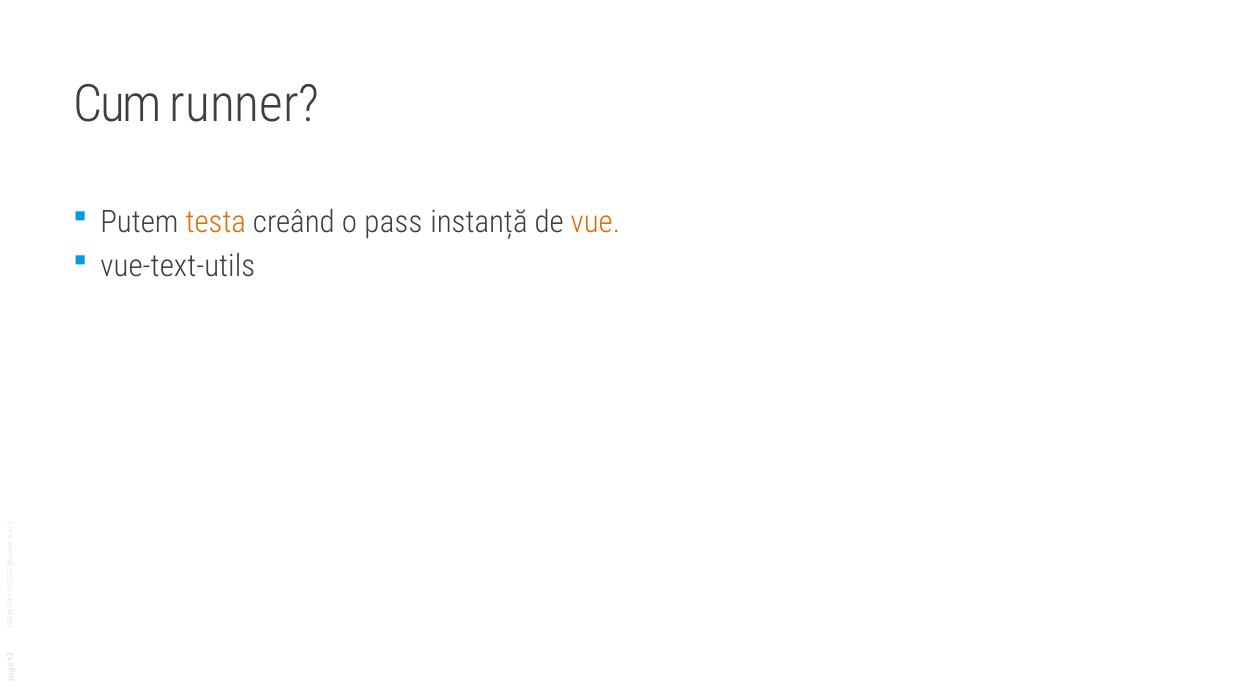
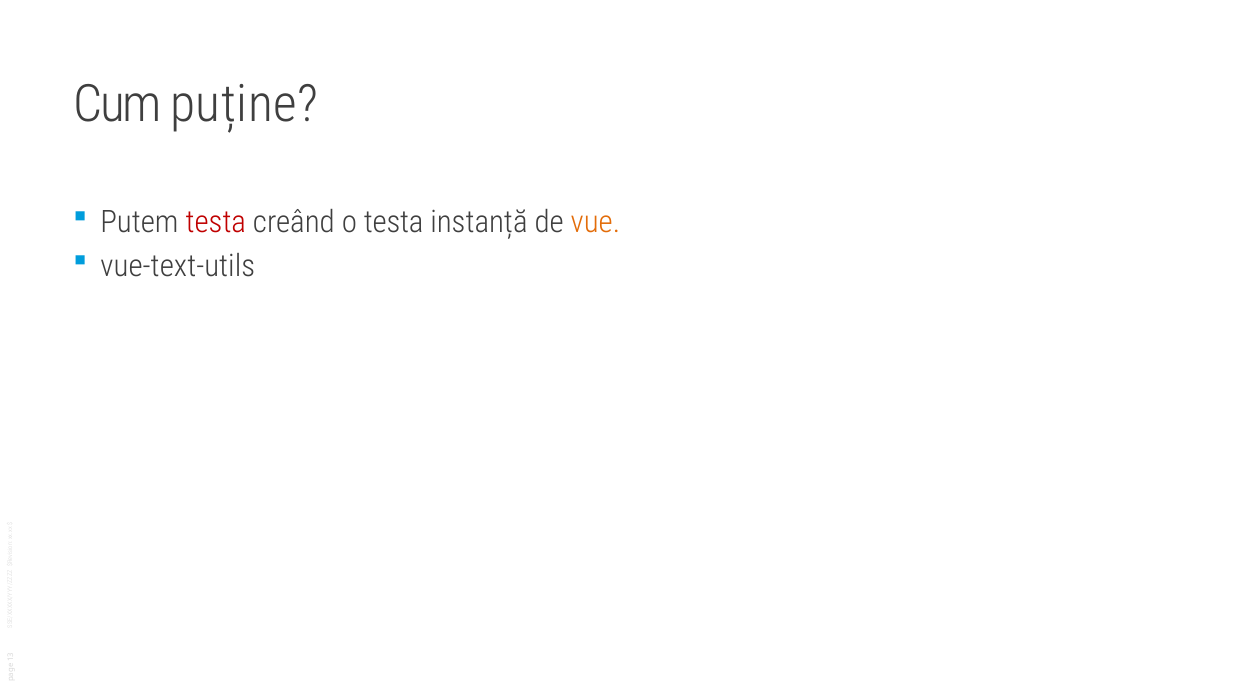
runner: runner -> puține (244, 105)
testa colour: orange -> red (216, 223)
o pass: pass -> testa (394, 223)
